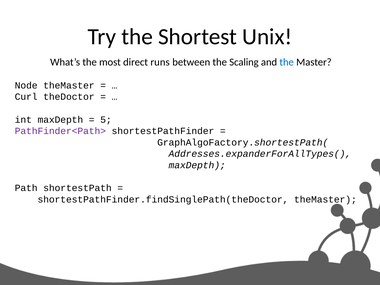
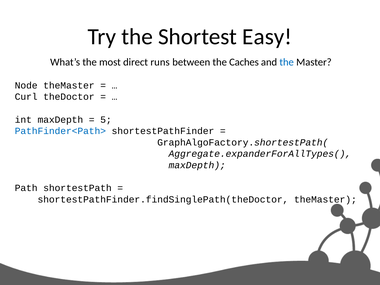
Unix: Unix -> Easy (267, 37)
Scaling: Scaling -> Caches (244, 62)
PathFinder<Path> colour: purple -> blue (60, 131)
Addresses.expanderForAllTypes(: Addresses.expanderForAllTypes( -> Aggregate.expanderForAllTypes( (260, 154)
